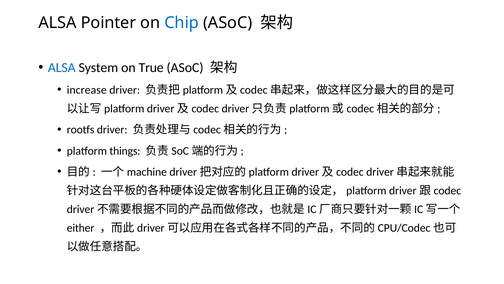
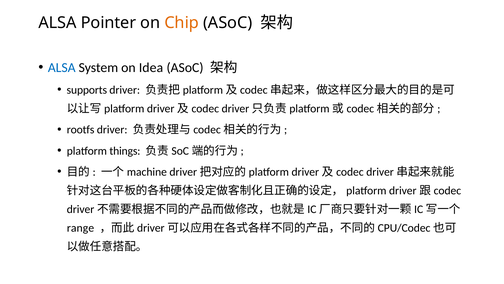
Chip colour: blue -> orange (182, 23)
True: True -> Idea (151, 68)
increase: increase -> supports (87, 90)
either: either -> range (80, 228)
